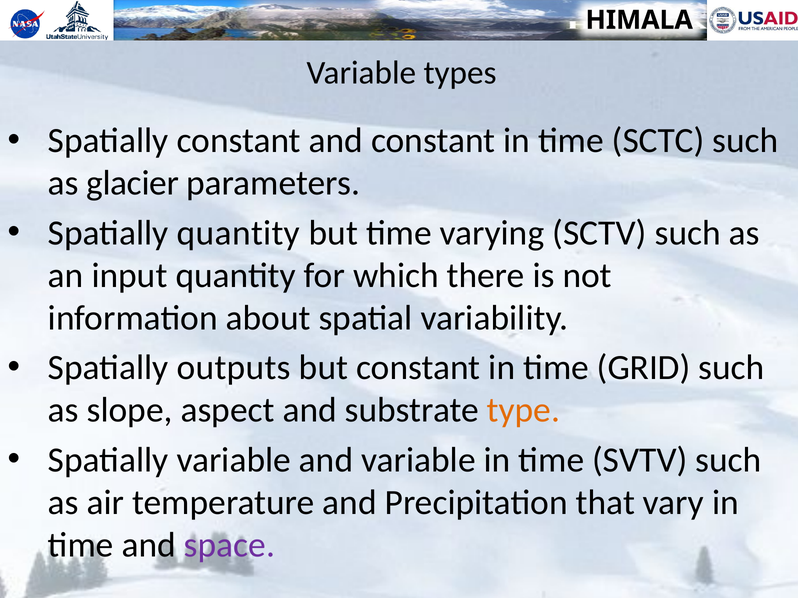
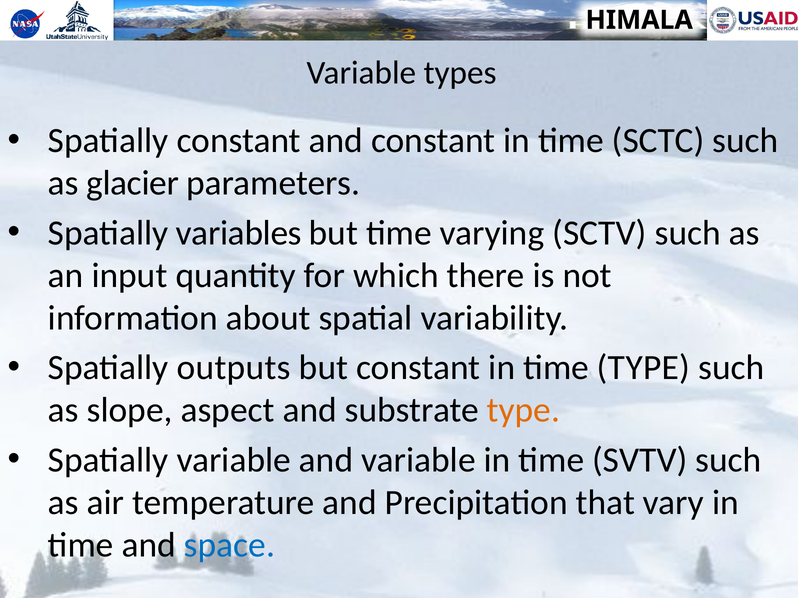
Spatially quantity: quantity -> variables (239, 233)
time GRID: GRID -> TYPE (643, 368)
space colour: purple -> blue (229, 546)
